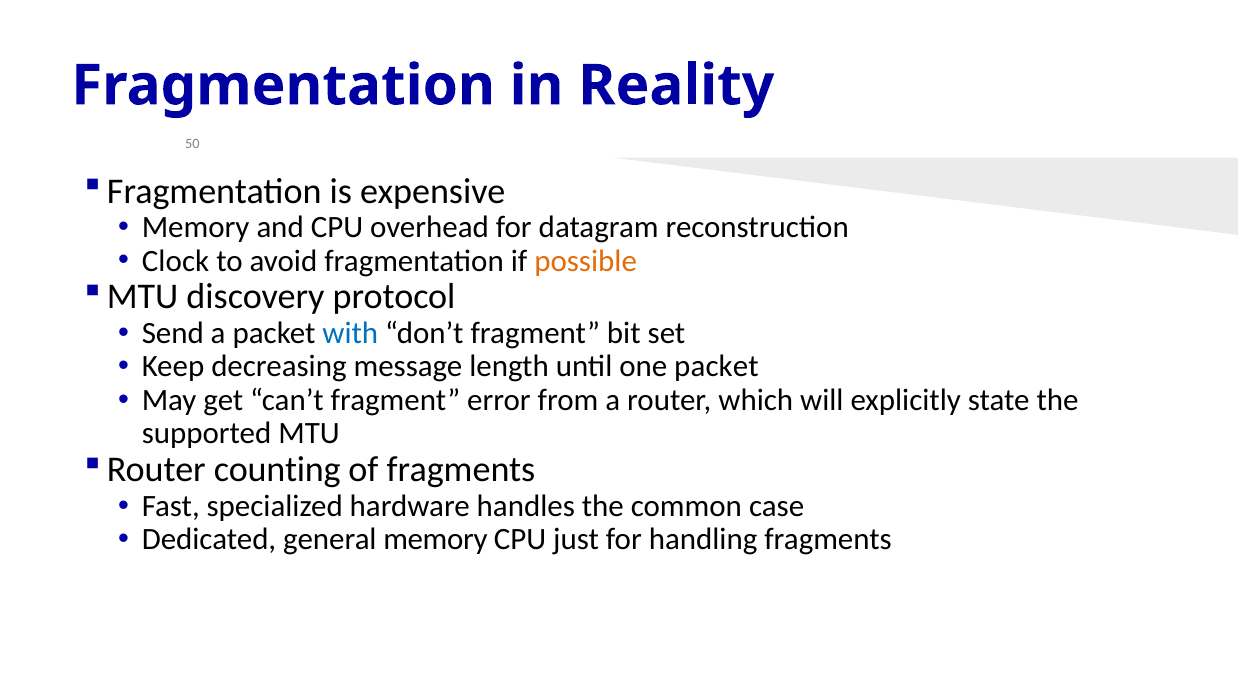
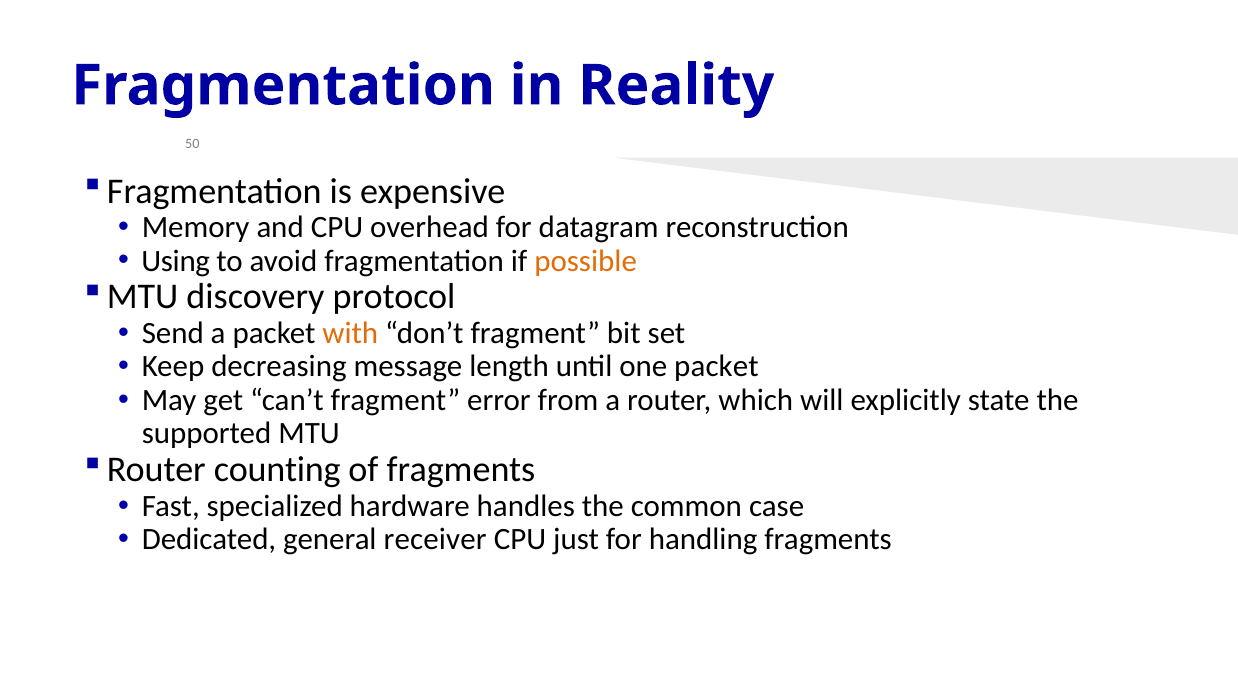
Clock: Clock -> Using (176, 261)
with colour: blue -> orange (350, 333)
general memory: memory -> receiver (435, 539)
